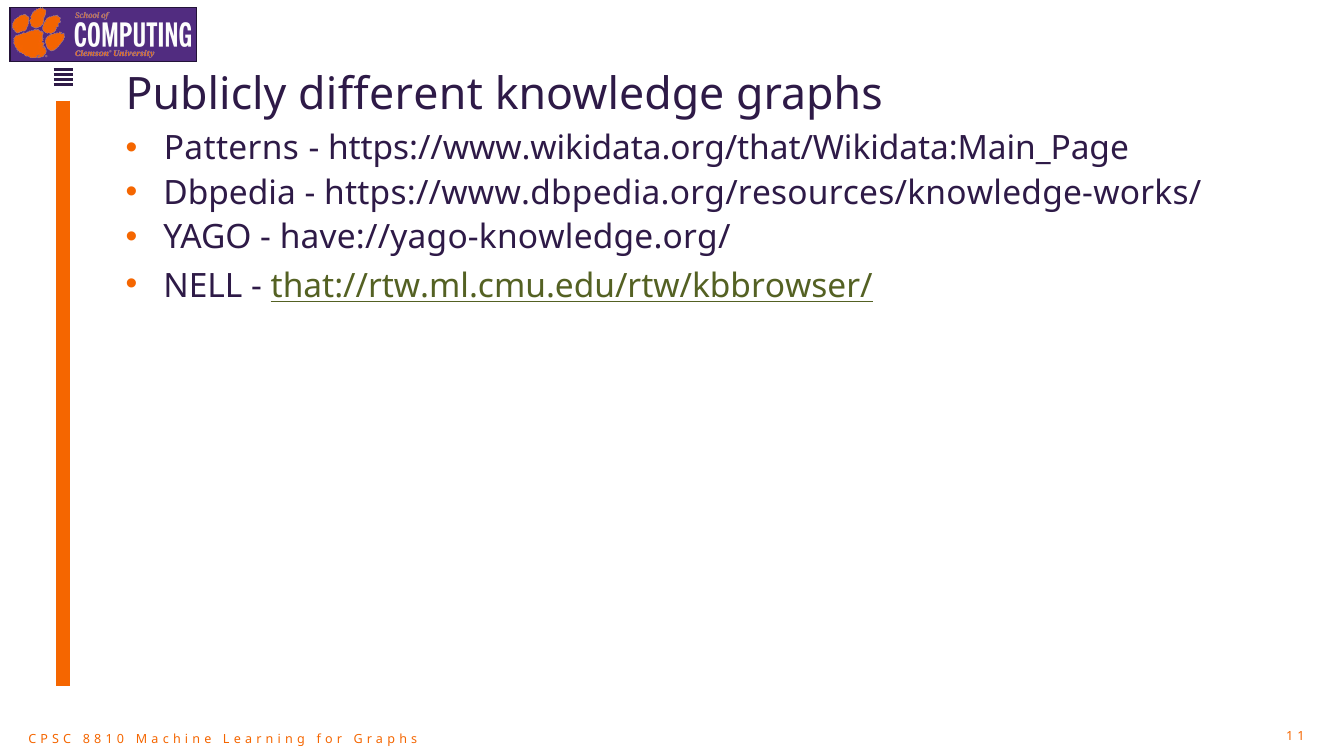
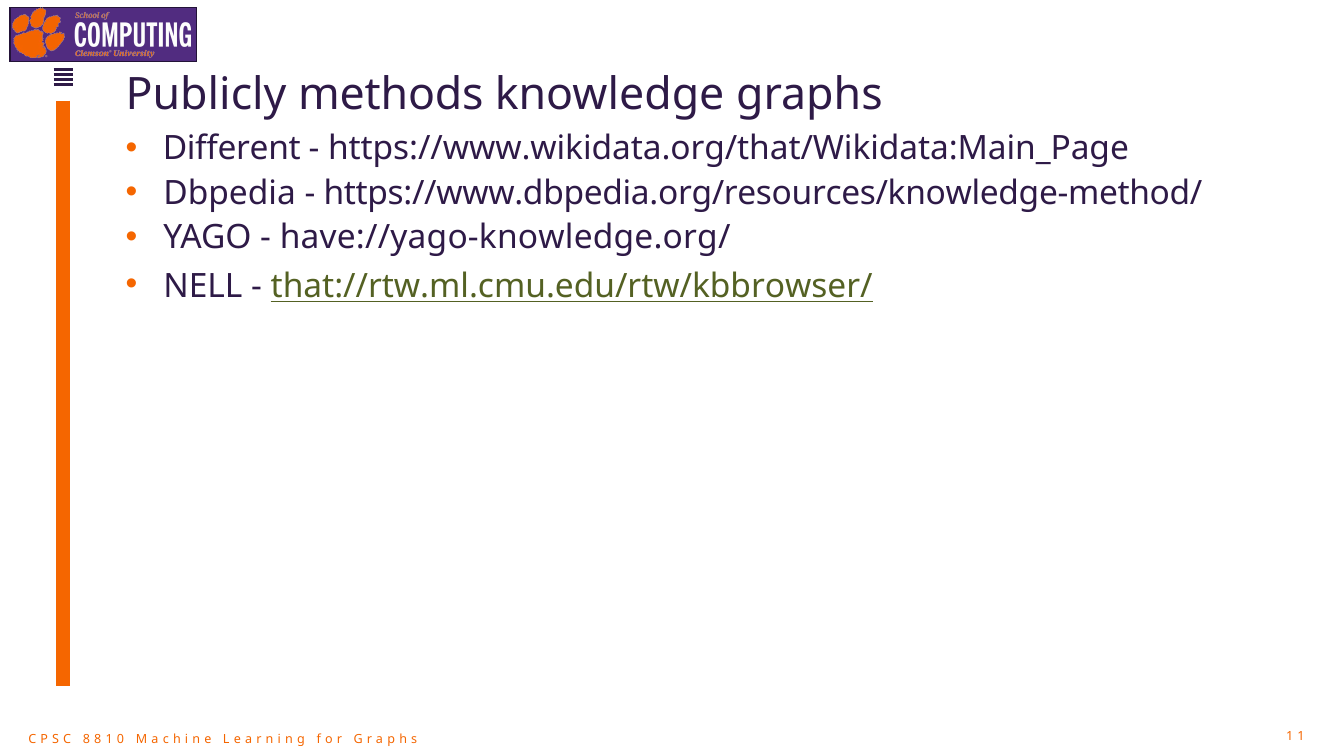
different: different -> methods (391, 94)
Patterns: Patterns -> Different (232, 149)
https://www.dbpedia.org/resources/knowledge-works/: https://www.dbpedia.org/resources/knowledge-works/ -> https://www.dbpedia.org/resources/knowledge-method/ (763, 193)
